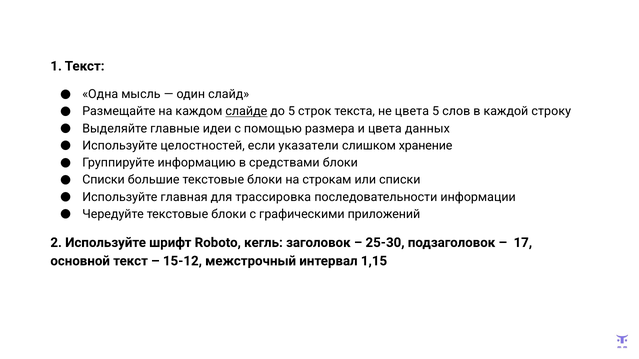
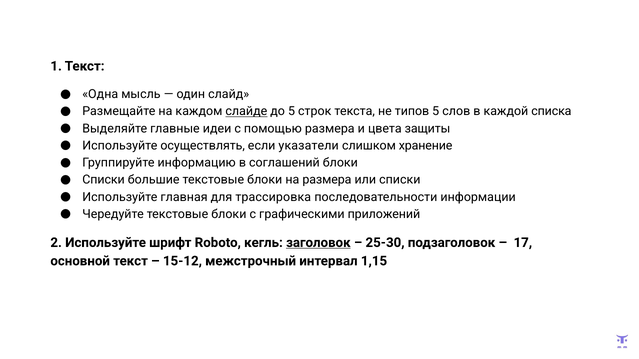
не цвета: цвета -> типов (412, 112)
строку: строку -> списка (551, 112)
данных: данных -> защиты (428, 129)
целостностей: целостностей -> осуществлять (203, 146)
средствами: средствами -> соглашений (284, 163)
на строкам: строкам -> размера (327, 180)
заголовок underline: none -> present (318, 243)
